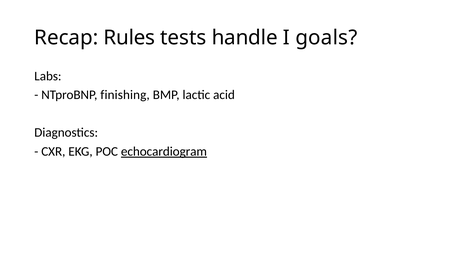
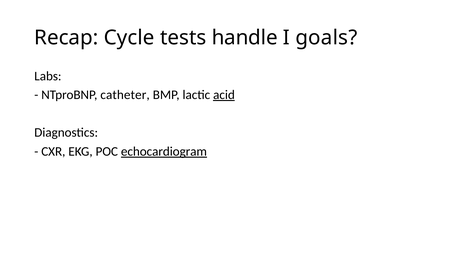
Rules: Rules -> Cycle (129, 38)
finishing: finishing -> catheter (125, 95)
acid underline: none -> present (224, 95)
